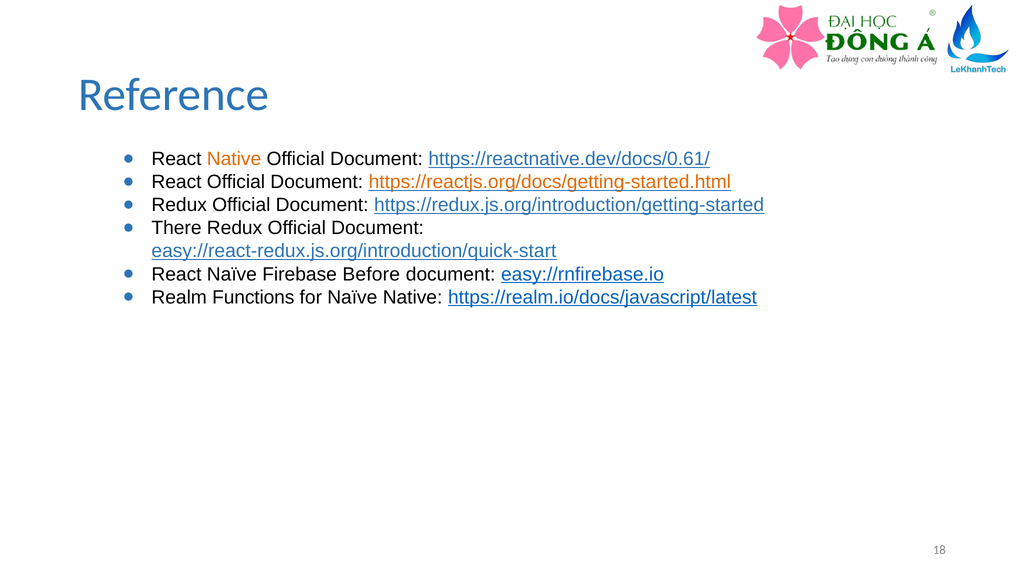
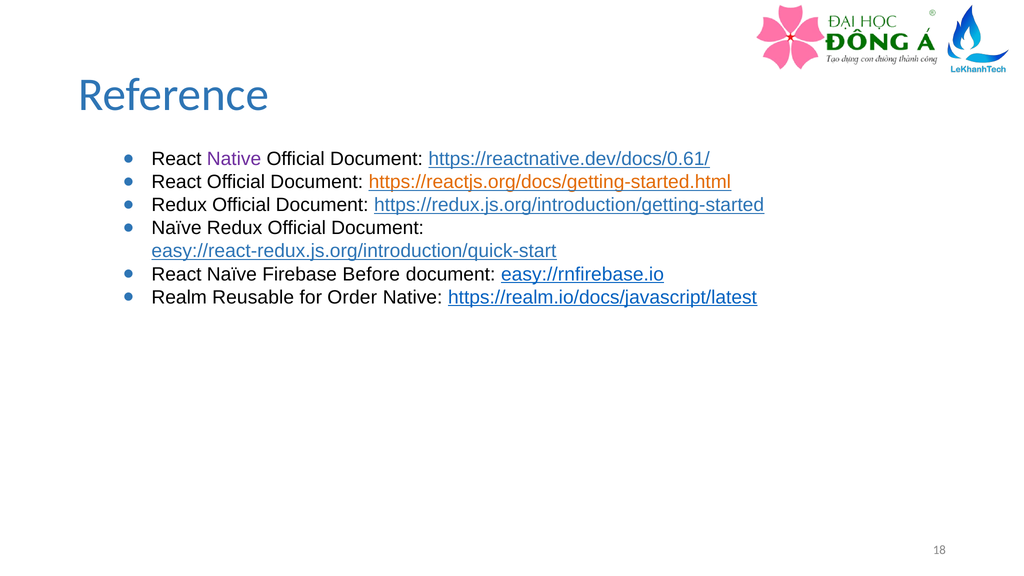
Native colour: orange -> purple (234, 159)
There: There -> Naïve (177, 228)
Functions: Functions -> Reusable (253, 297)
for Naïve: Naïve -> Order (352, 297)
